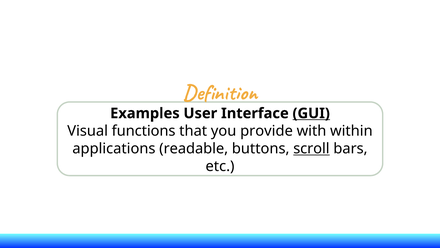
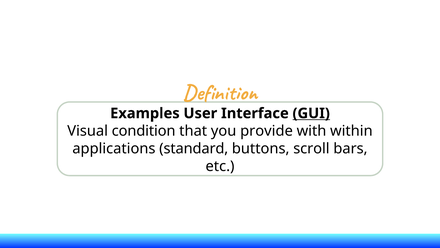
functions: functions -> condition (144, 131)
readable: readable -> standard (194, 148)
scroll underline: present -> none (311, 148)
